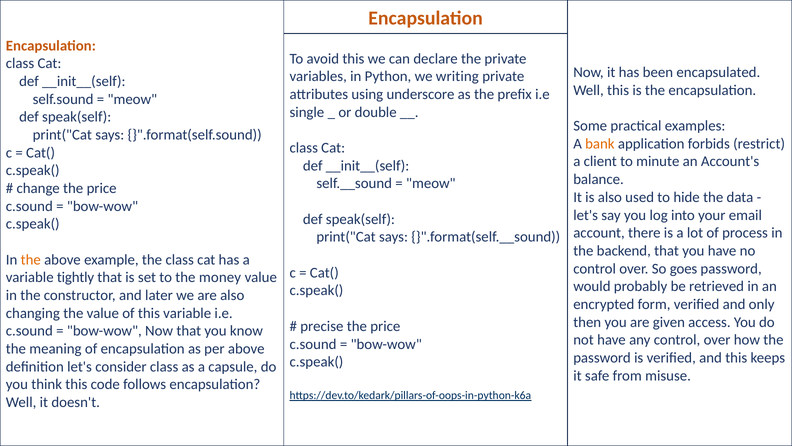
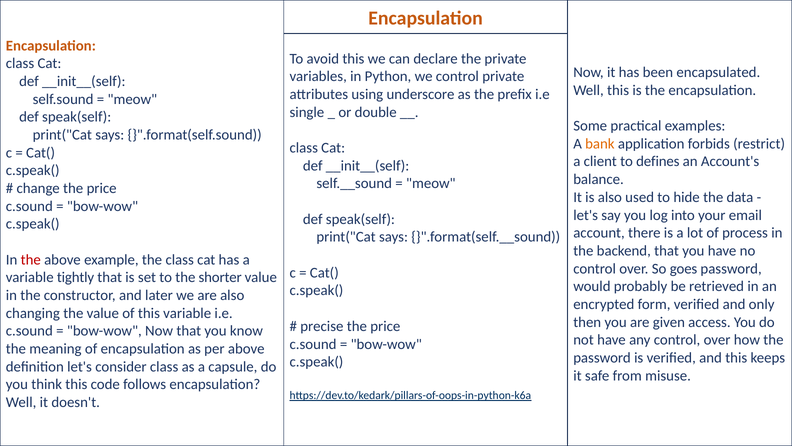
we writing: writing -> control (457, 76)
minute: minute -> defines (658, 161)
the colour: orange -> red (31, 259)
money: money -> shorter (220, 277)
